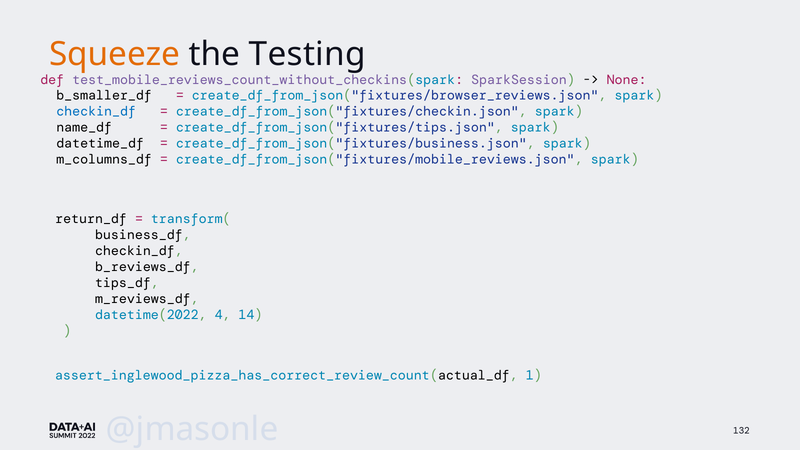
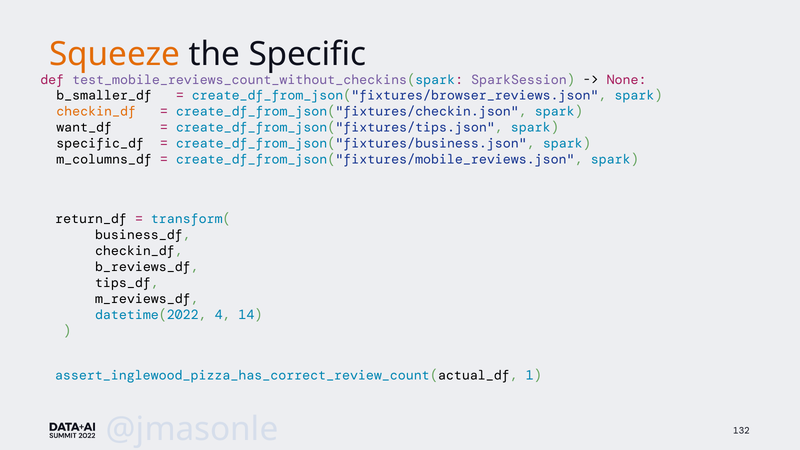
Testing: Testing -> Specific (307, 54)
checkin_df colour: blue -> orange (96, 112)
name_df: name_df -> want_df (84, 128)
datetime_df: datetime_df -> specific_df (100, 144)
